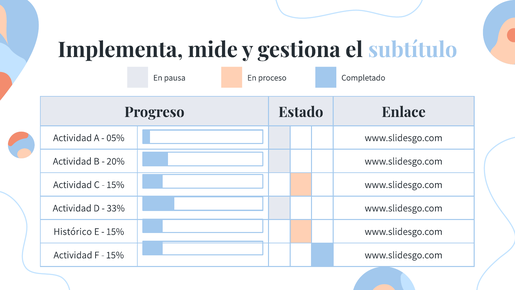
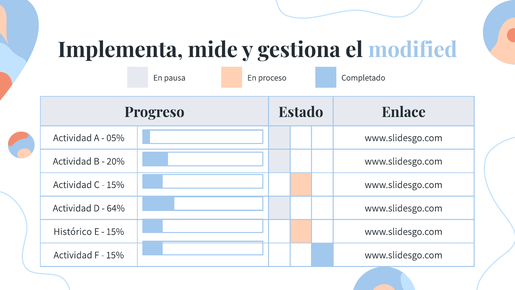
subtítulo: subtítulo -> modified (413, 50)
33%: 33% -> 64% (116, 208)
